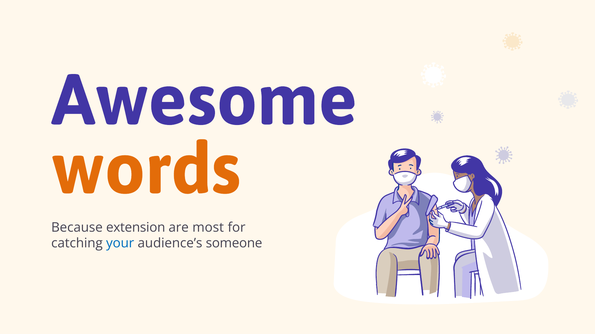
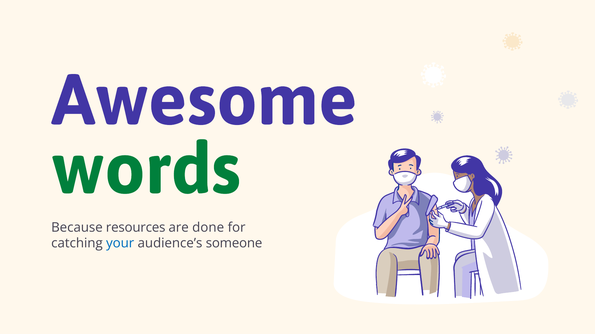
words colour: orange -> green (146, 170)
extension: extension -> resources (136, 228)
most: most -> done (208, 228)
